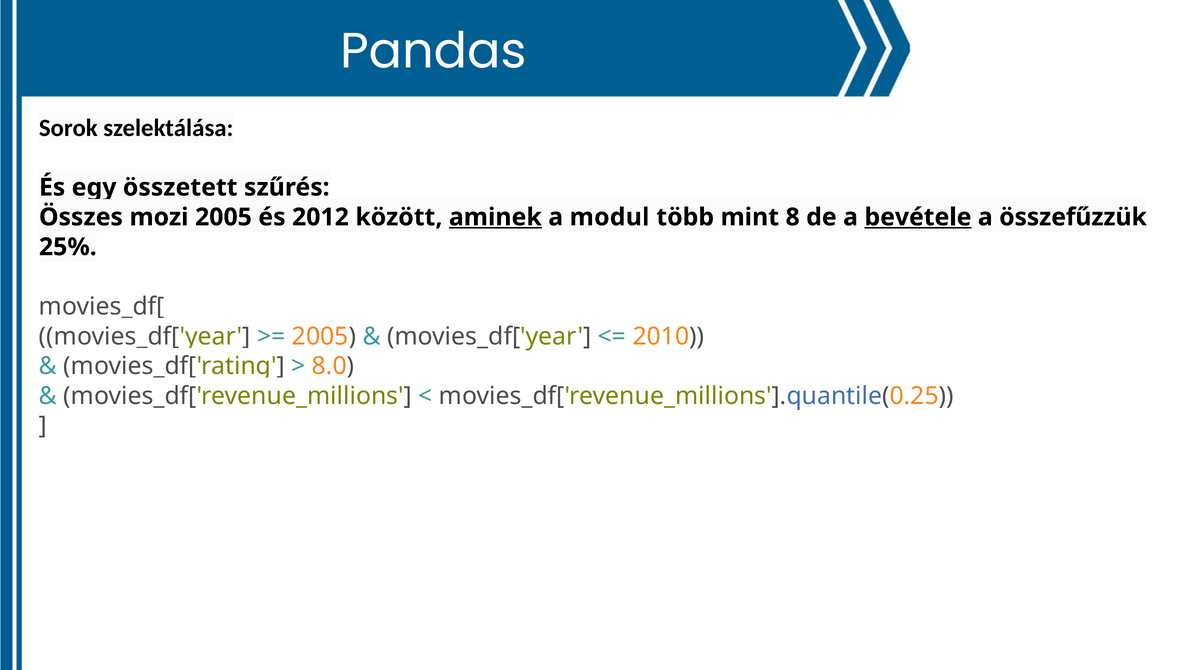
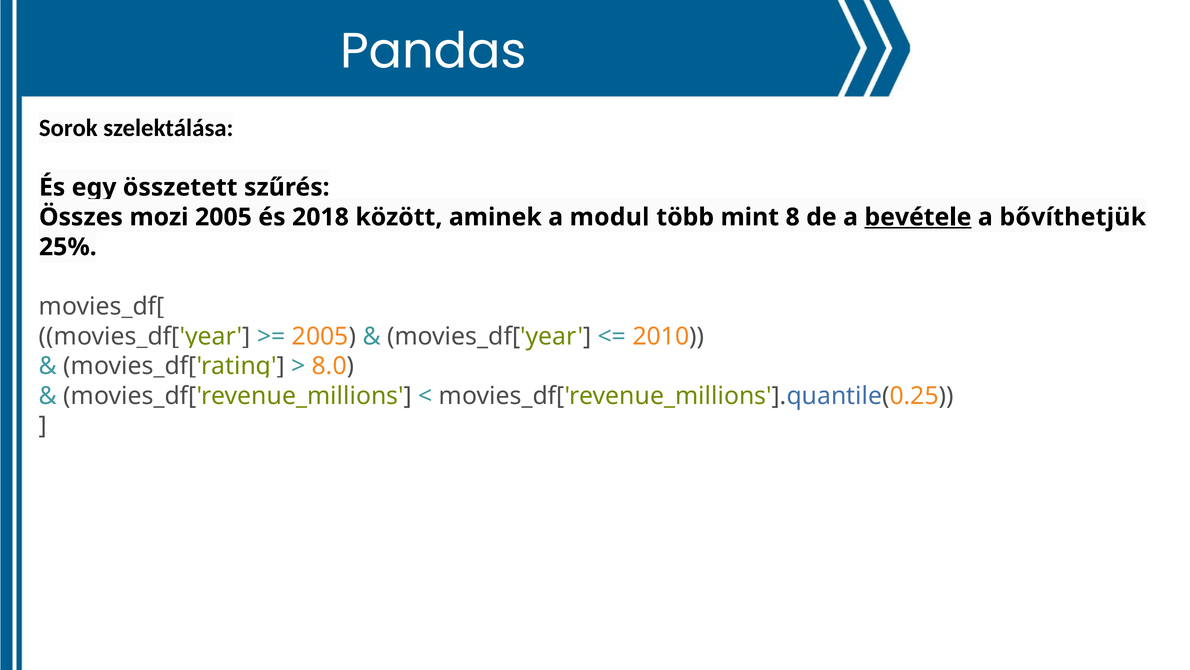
2012: 2012 -> 2018 (320, 217)
aminek underline: present -> none (495, 217)
összefűzzük: összefűzzük -> bővíthetjük (1073, 217)
